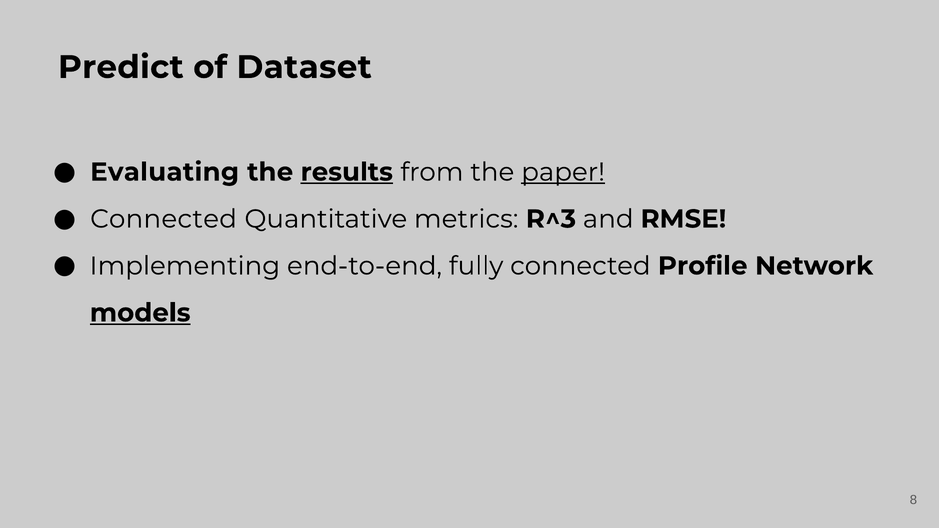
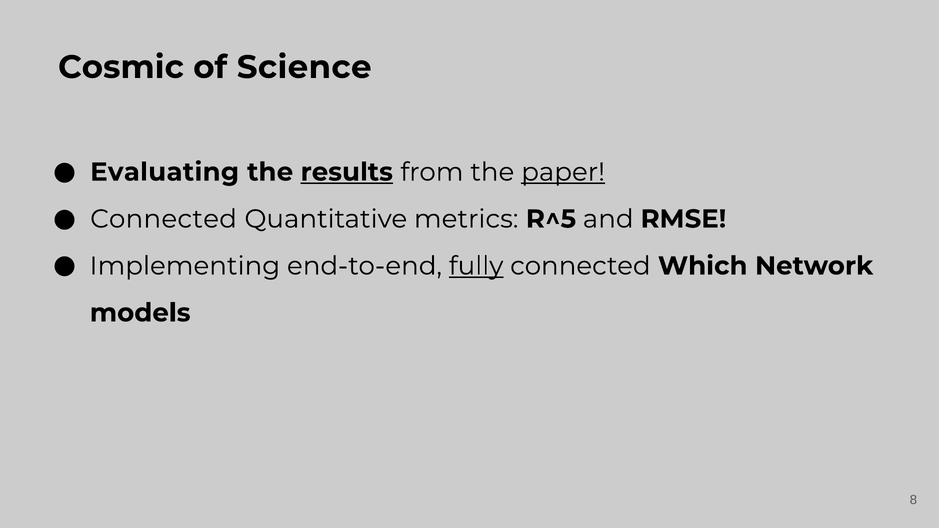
Predict: Predict -> Cosmic (121, 67)
Dataset: Dataset -> Science (304, 67)
R^3: R^3 -> R^5 (551, 219)
fully underline: none -> present (476, 266)
Profile: Profile -> Which (703, 266)
models underline: present -> none (140, 313)
